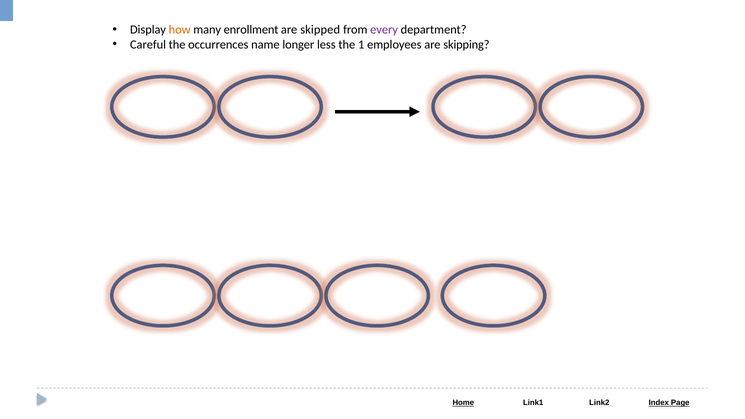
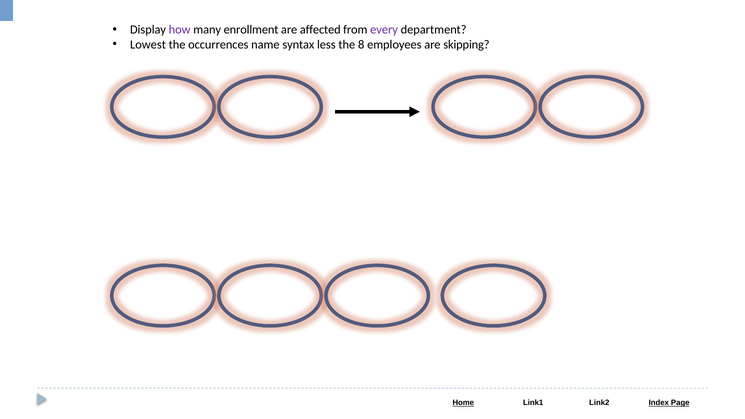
how colour: orange -> purple (180, 30)
skipped: skipped -> affected (320, 30)
Careful: Careful -> Lowest (148, 45)
longer: longer -> syntax (298, 45)
1: 1 -> 8 (361, 45)
